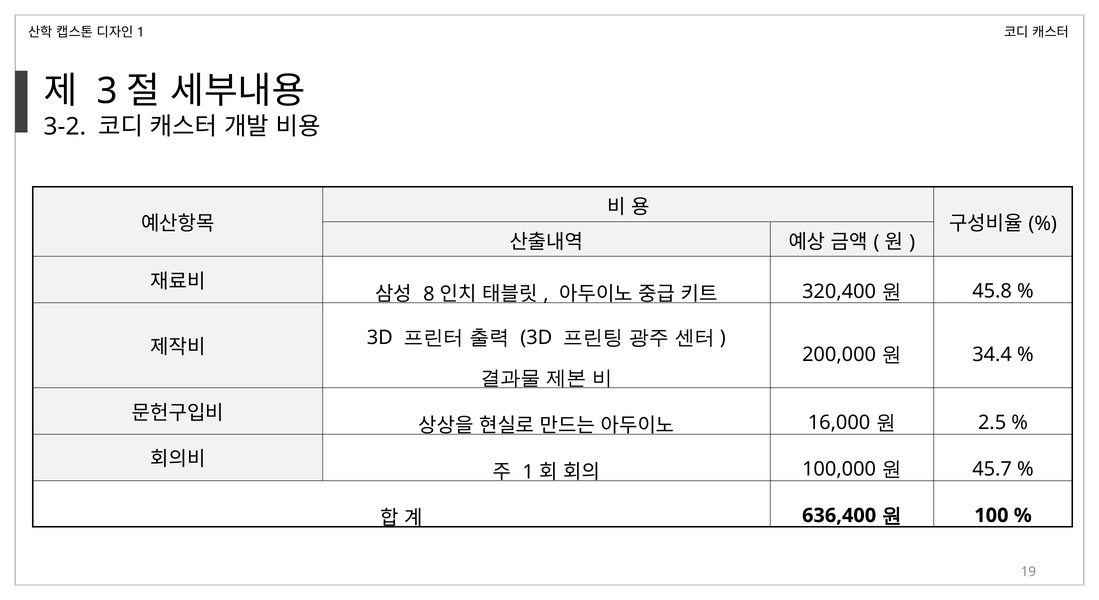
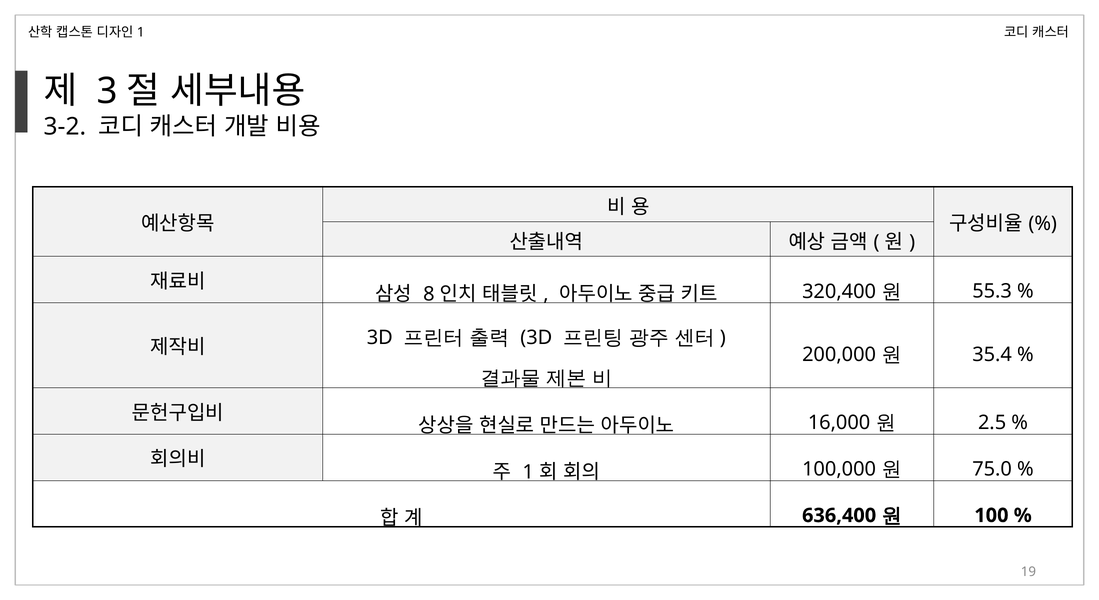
45.8: 45.8 -> 55.3 (992, 291)
34.4: 34.4 -> 35.4 (992, 354)
45.7: 45.7 -> 75.0 (992, 469)
